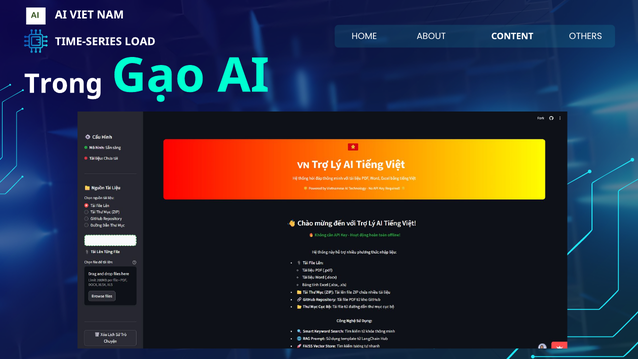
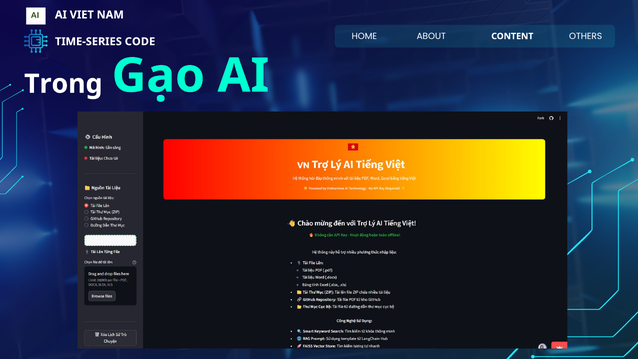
LOAD: LOAD -> CODE (140, 42)
